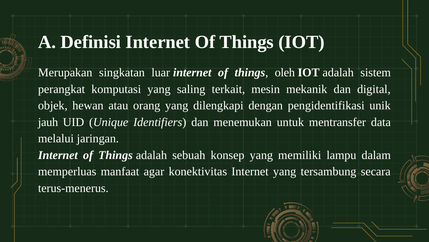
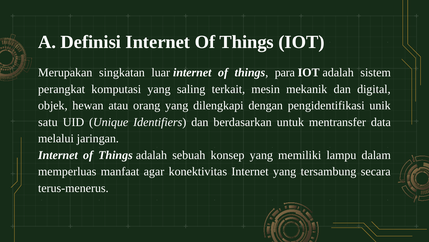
oleh: oleh -> para (285, 72)
jauh: jauh -> satu (48, 122)
menemukan: menemukan -> berdasarkan (243, 122)
